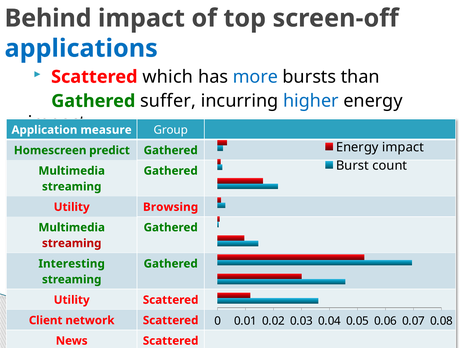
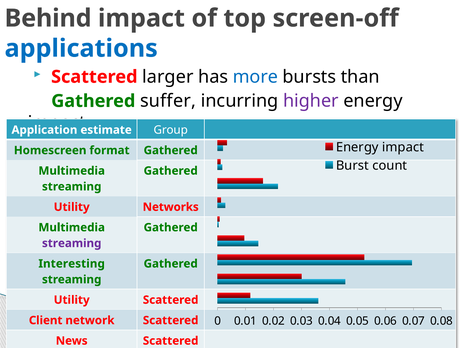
which: which -> larger (168, 77)
higher colour: blue -> purple (311, 101)
measure: measure -> estimate (106, 130)
predict: predict -> format (109, 151)
Browsing: Browsing -> Networks (171, 207)
streaming colour: red -> purple (72, 244)
